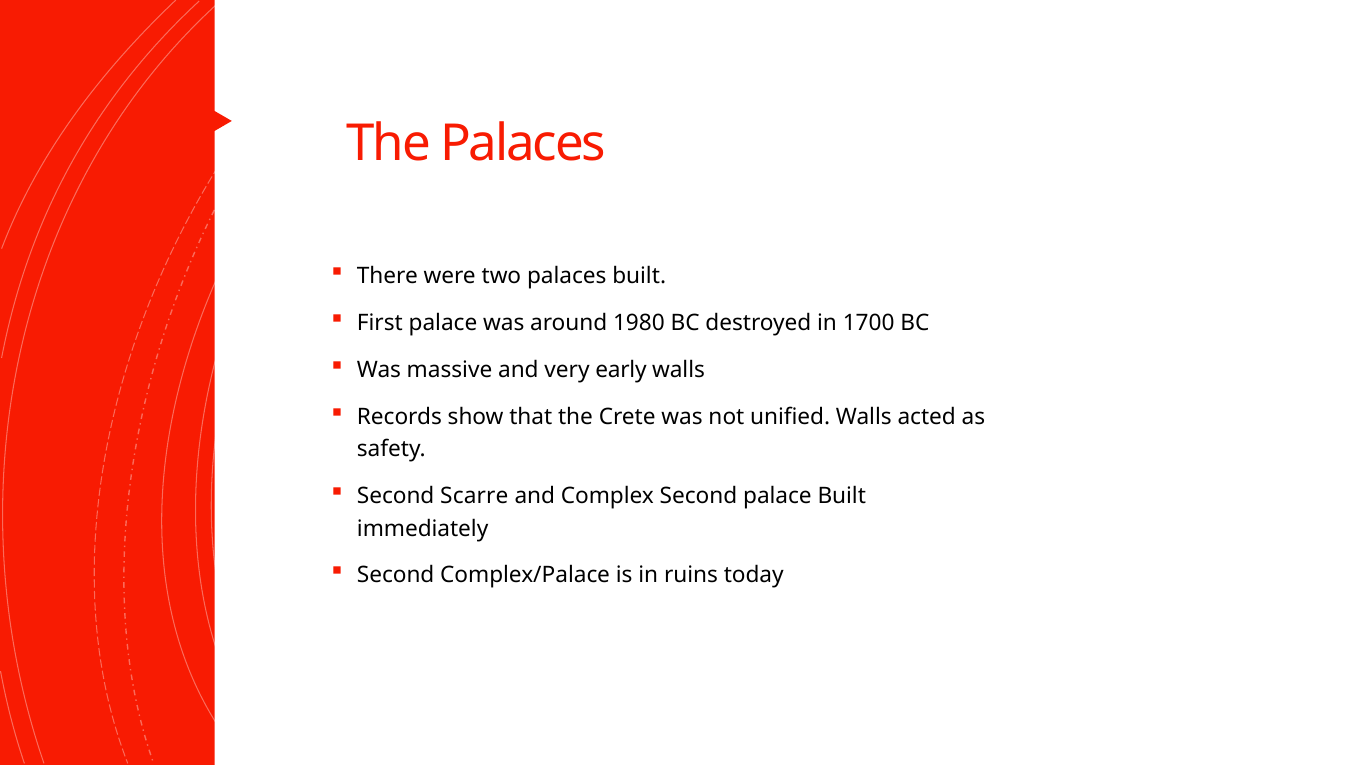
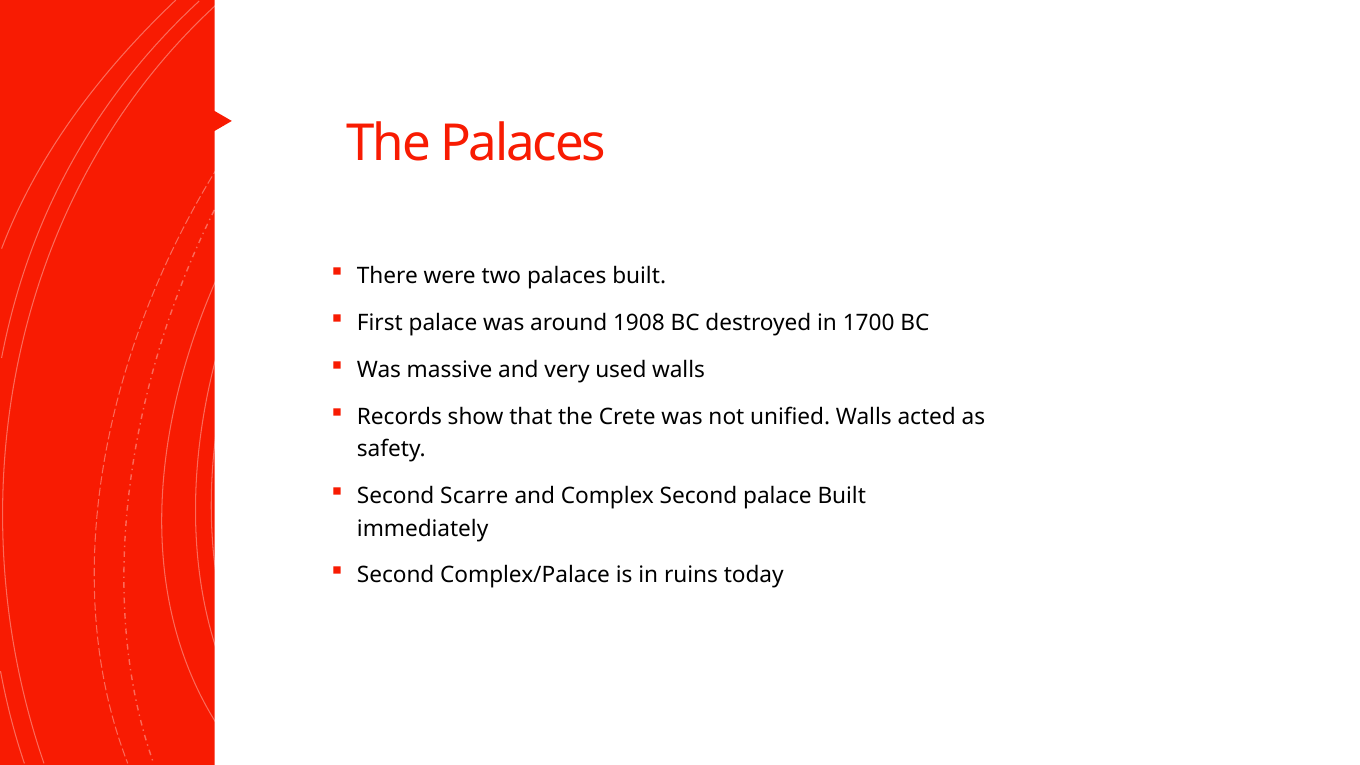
1980: 1980 -> 1908 (639, 323)
early: early -> used (621, 370)
